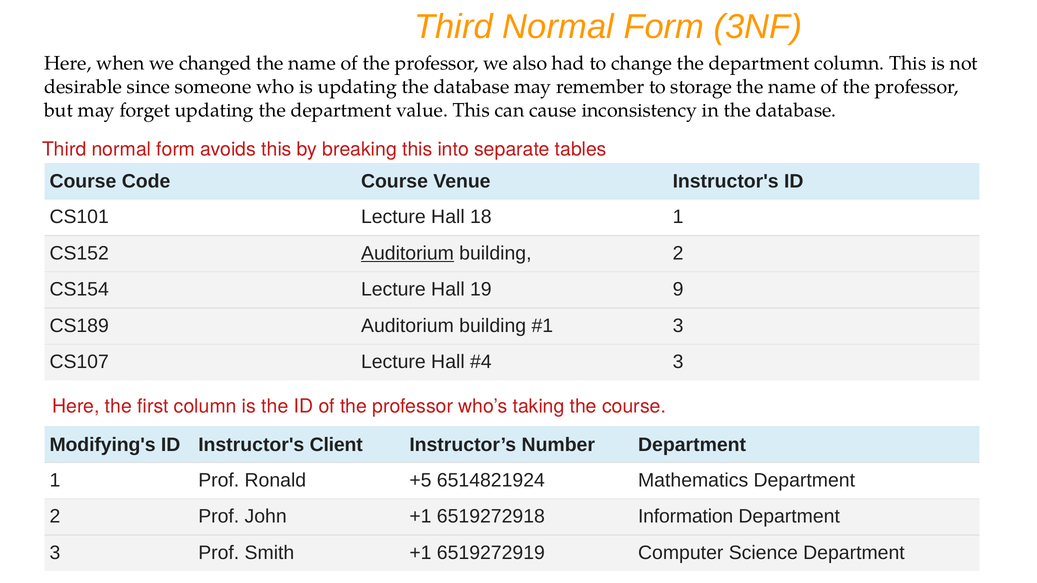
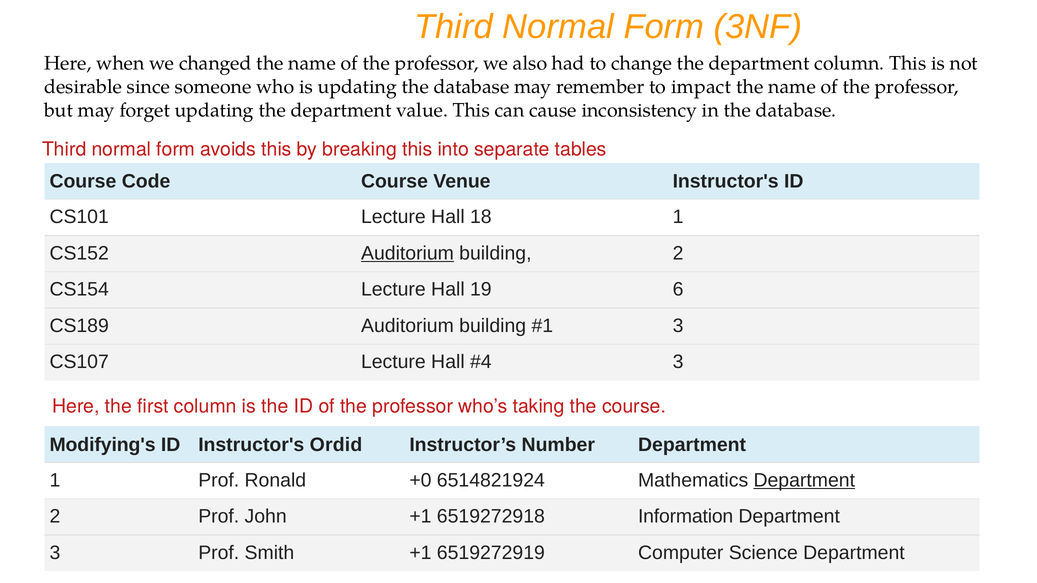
storage: storage -> impact (701, 87)
9: 9 -> 6 (678, 290)
Client: Client -> Ordid (336, 445)
+5: +5 -> +0 (420, 480)
Department underline: none -> present (804, 480)
